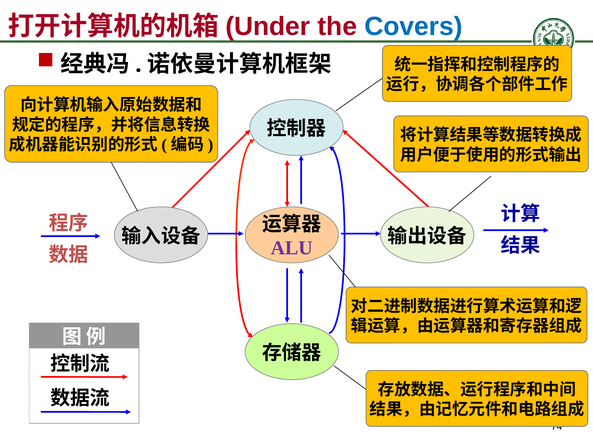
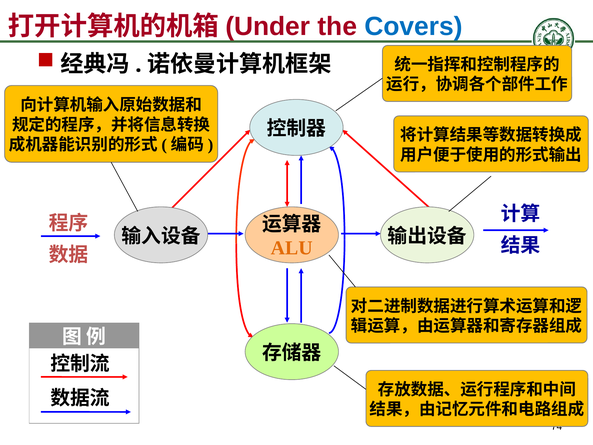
ALU colour: purple -> orange (292, 248)
